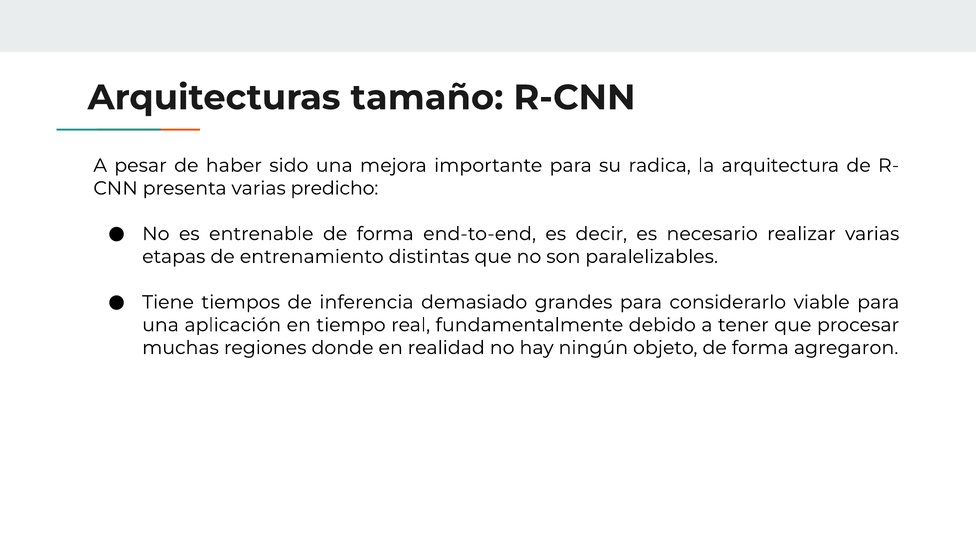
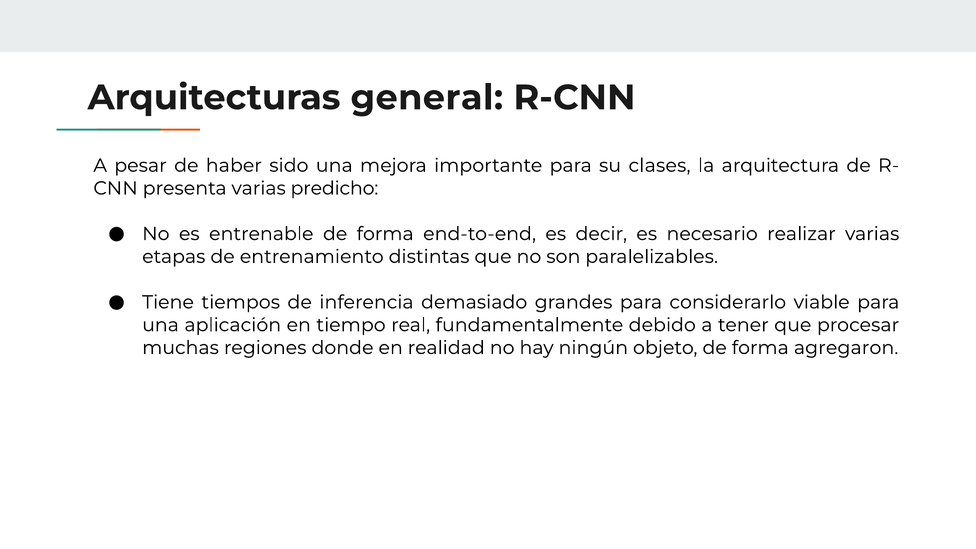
tamaño: tamaño -> general (427, 98)
radica: radica -> clases (660, 165)
